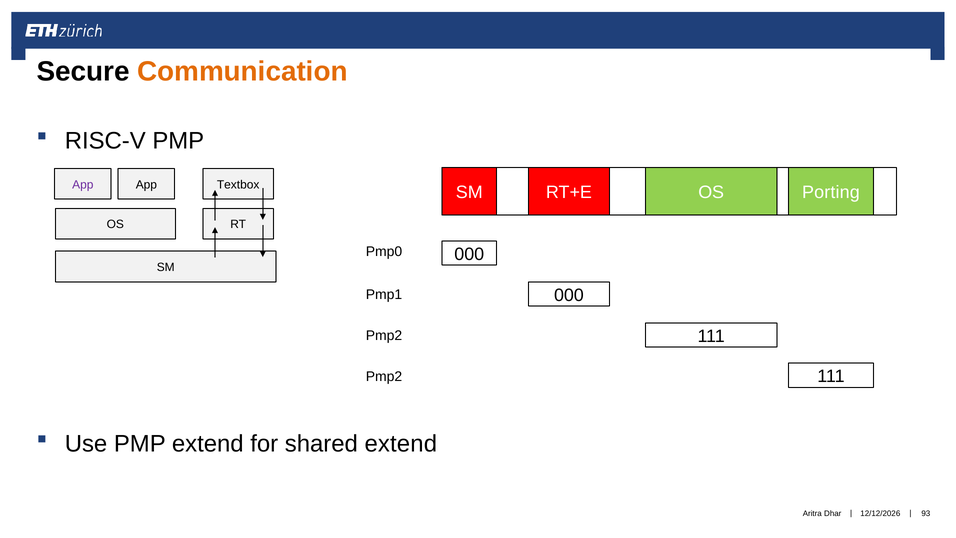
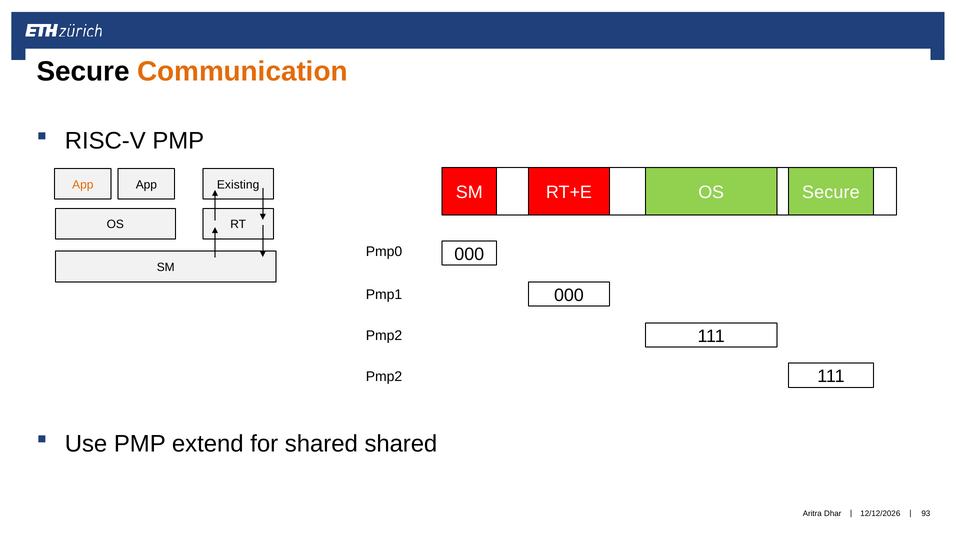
App colour: purple -> orange (83, 185)
Textbox: Textbox -> Existing (238, 185)
OS Porting: Porting -> Secure (831, 193)
shared extend: extend -> shared (401, 444)
